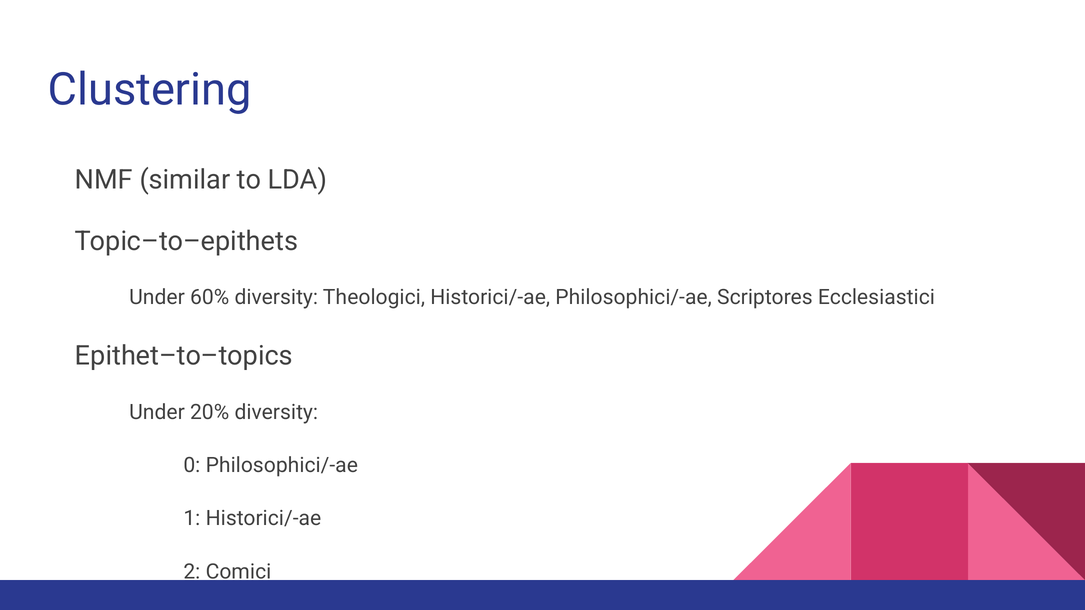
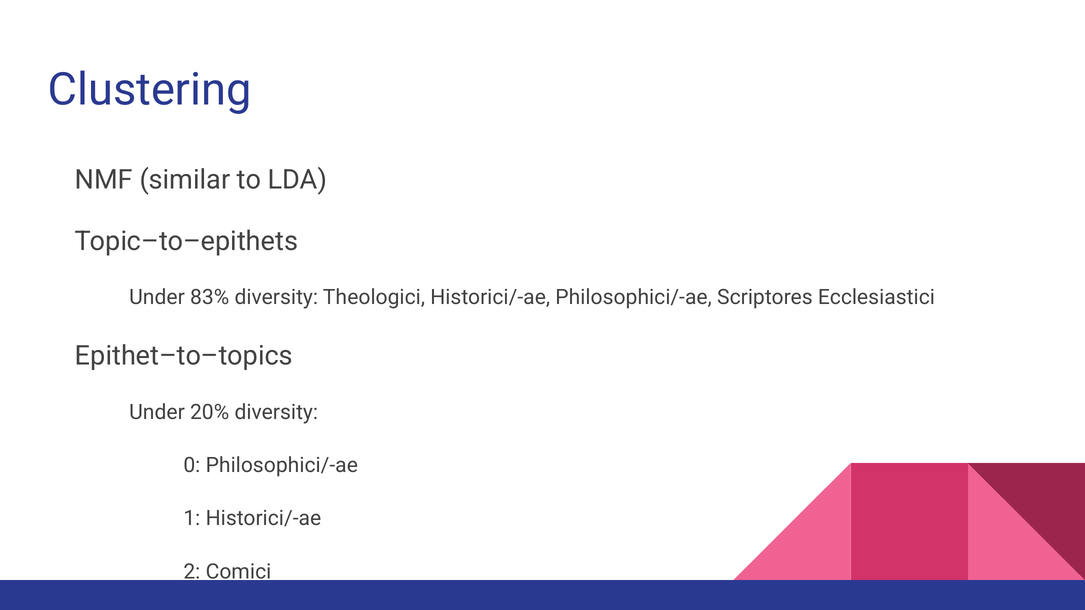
60%: 60% -> 83% (210, 298)
